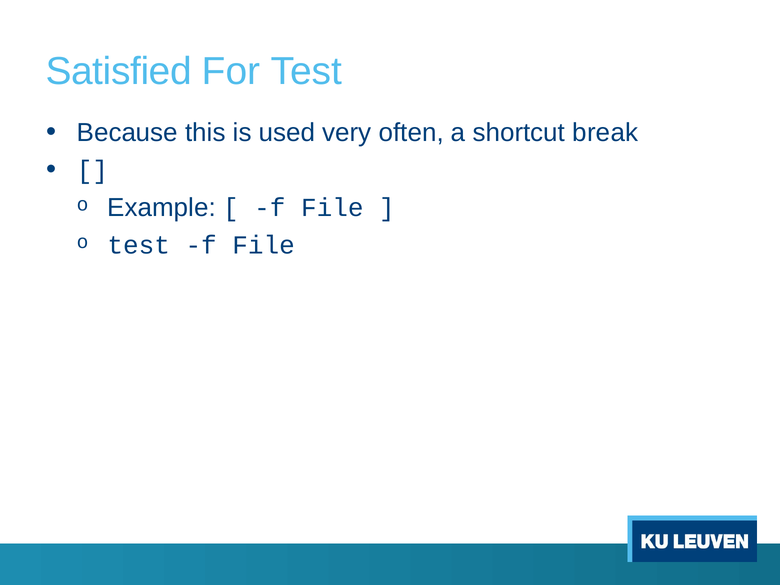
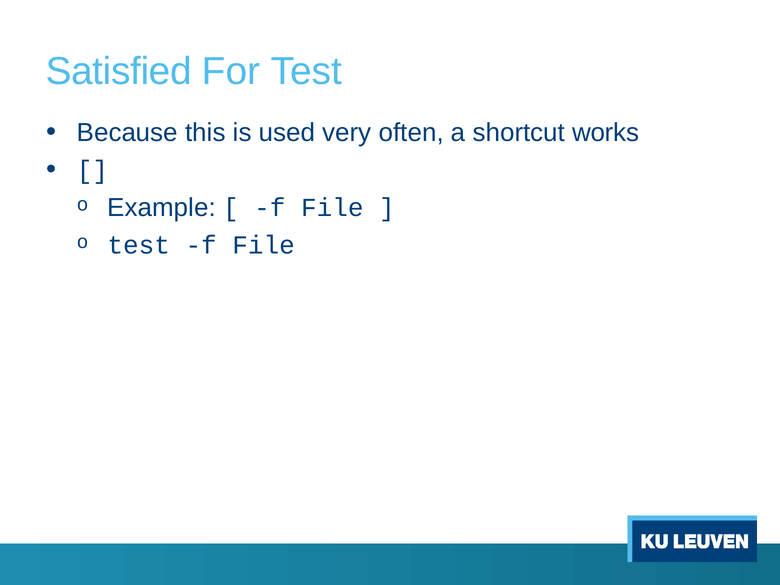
break: break -> works (606, 133)
